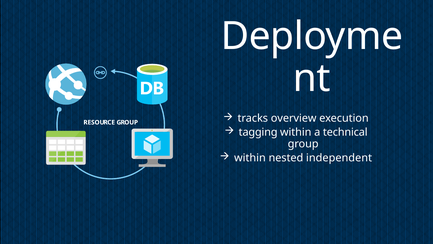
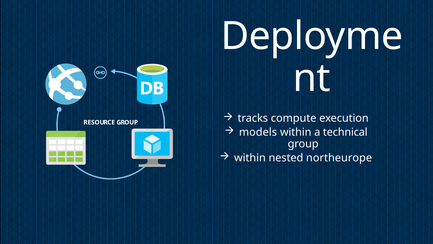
overview: overview -> compute (294, 118)
tagging: tagging -> models (258, 132)
independent: independent -> northeurope (339, 158)
